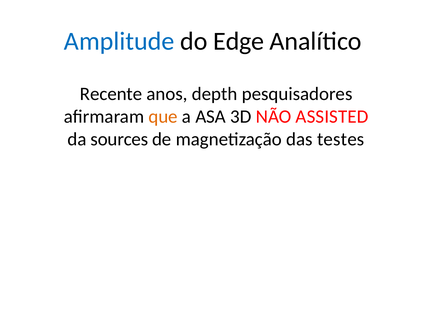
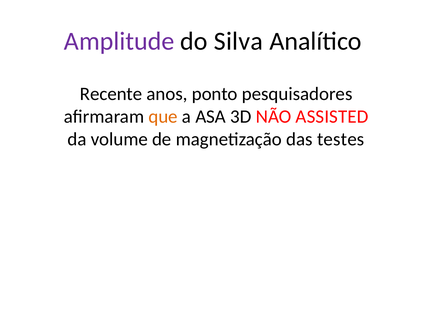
Amplitude colour: blue -> purple (119, 41)
Edge: Edge -> Silva (238, 41)
depth: depth -> ponto (215, 94)
sources: sources -> volume (119, 139)
